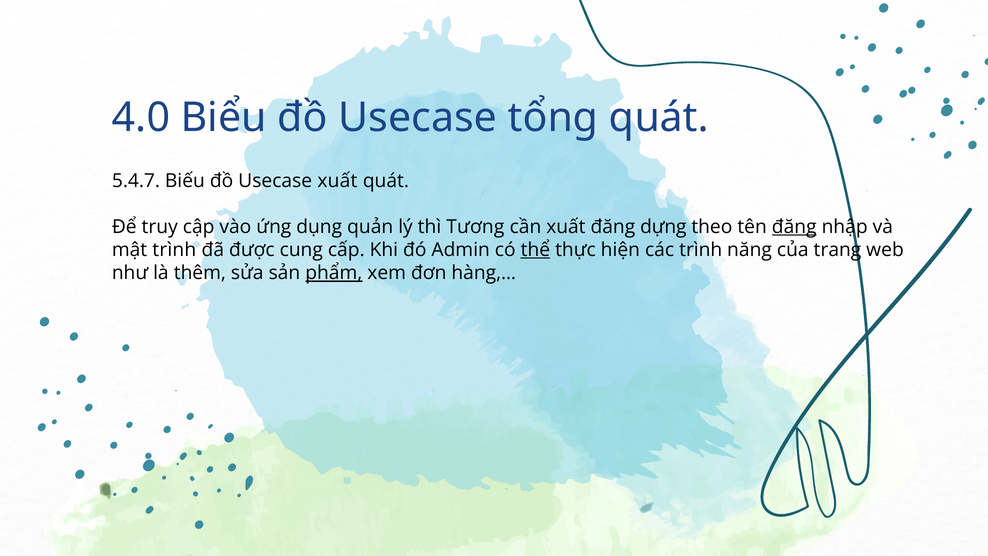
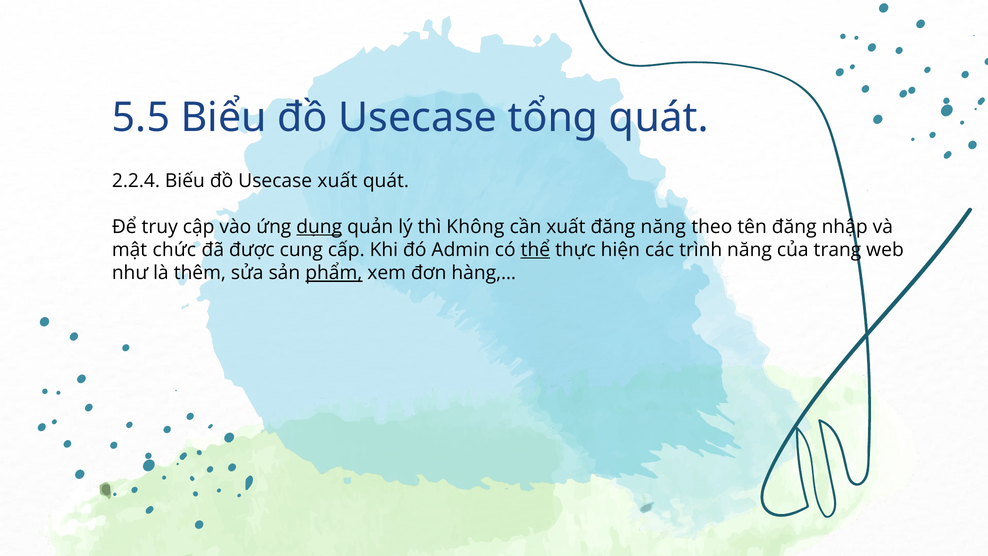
4.0: 4.0 -> 5.5 (141, 118)
5.4.7: 5.4.7 -> 2.2.4 (136, 181)
dụng underline: none -> present (319, 227)
Tương: Tương -> Không (475, 227)
đăng dựng: dựng -> năng (663, 227)
đăng underline: present -> none (794, 227)
mật trình: trình -> chức (174, 250)
